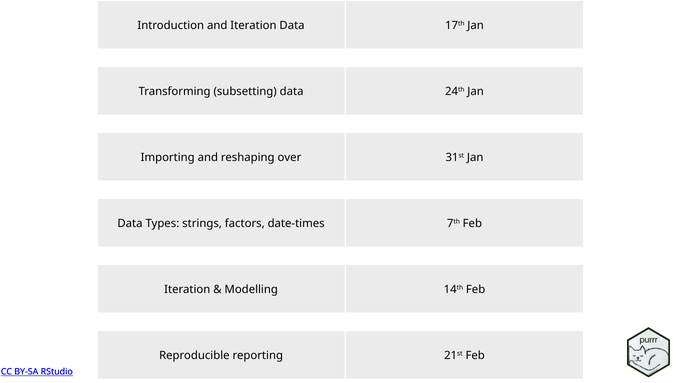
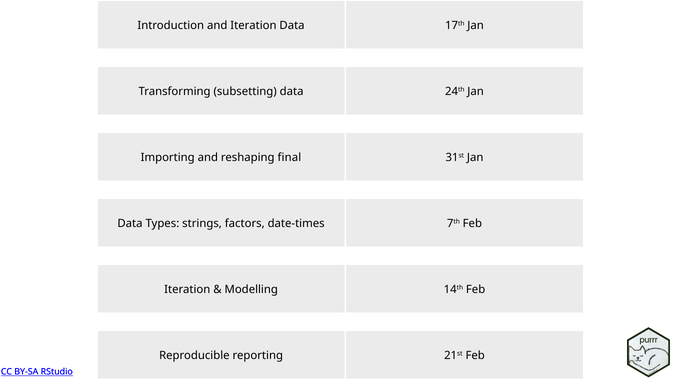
over: over -> final (289, 157)
